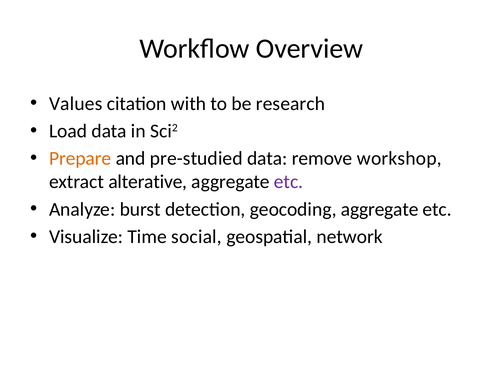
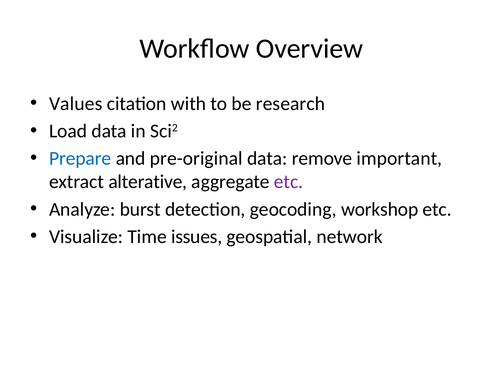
Prepare colour: orange -> blue (80, 158)
pre-studied: pre-studied -> pre-original (196, 158)
workshop: workshop -> important (399, 158)
geocoding aggregate: aggregate -> workshop (380, 209)
social: social -> issues (197, 237)
